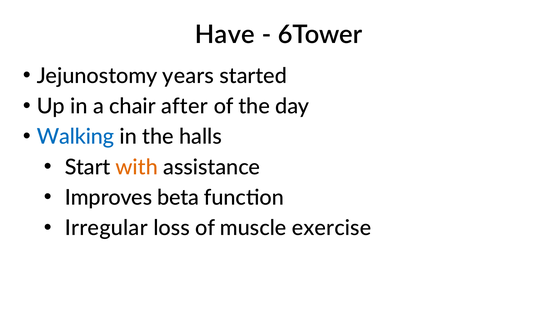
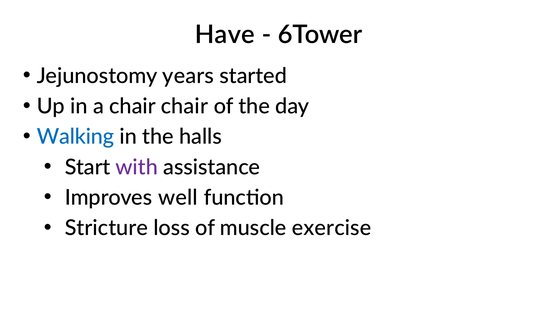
chair after: after -> chair (184, 106)
with colour: orange -> purple (137, 167)
beta: beta -> well (178, 198)
Irregular: Irregular -> Stricture (106, 228)
